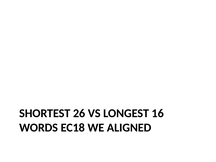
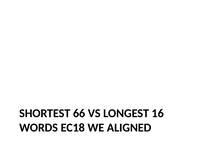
26: 26 -> 66 (79, 113)
